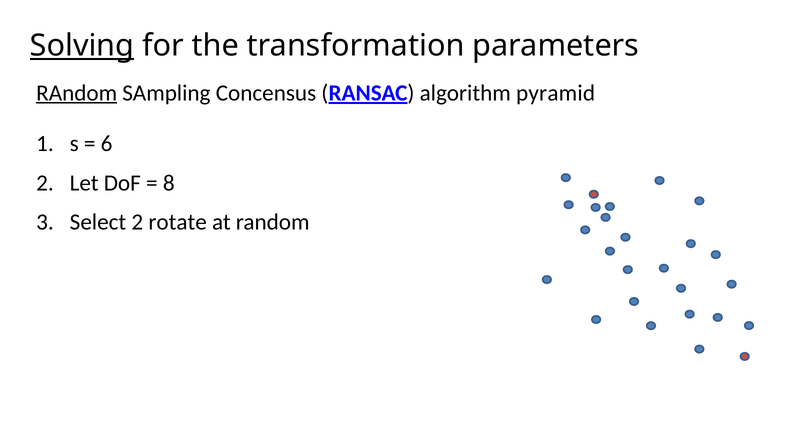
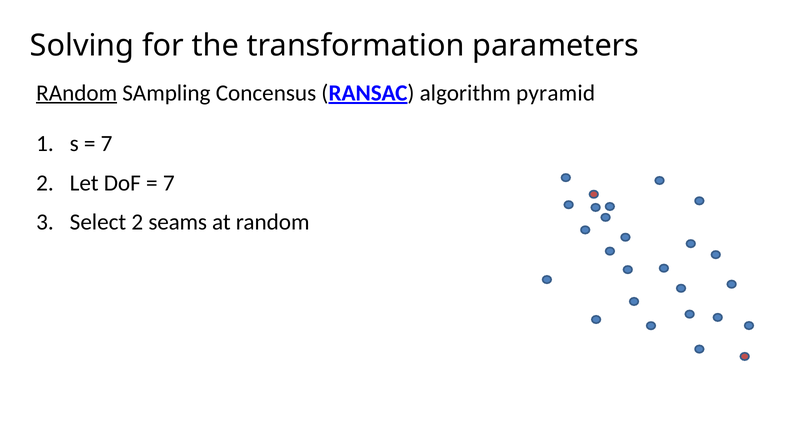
Solving underline: present -> none (82, 46)
6: 6 -> 7 (107, 144)
8: 8 -> 7 (169, 183)
rotate: rotate -> seams (178, 222)
